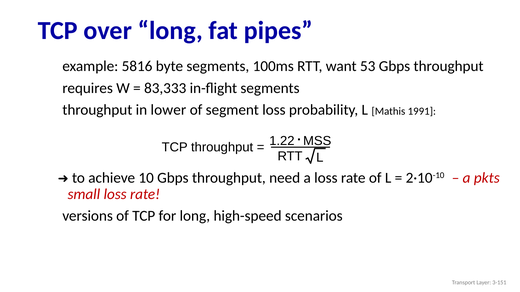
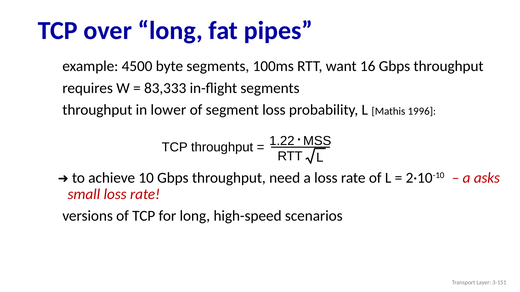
5816: 5816 -> 4500 (137, 66)
53: 53 -> 16 (368, 66)
1991: 1991 -> 1996 (422, 111)
pkts: pkts -> asks (487, 178)
